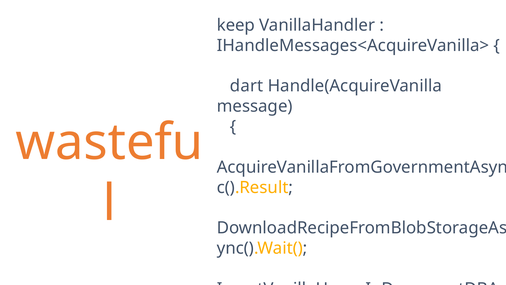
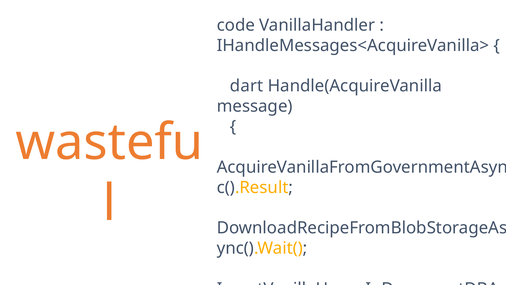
keep: keep -> code (236, 25)
